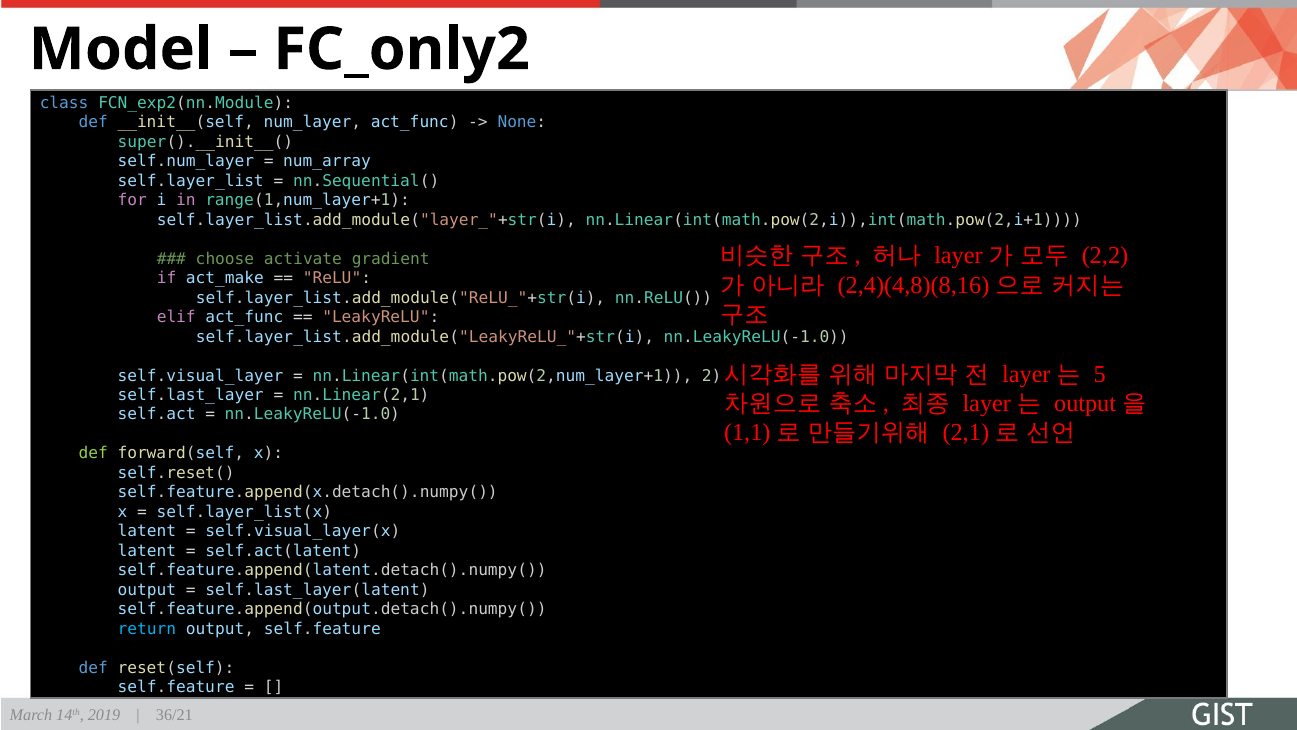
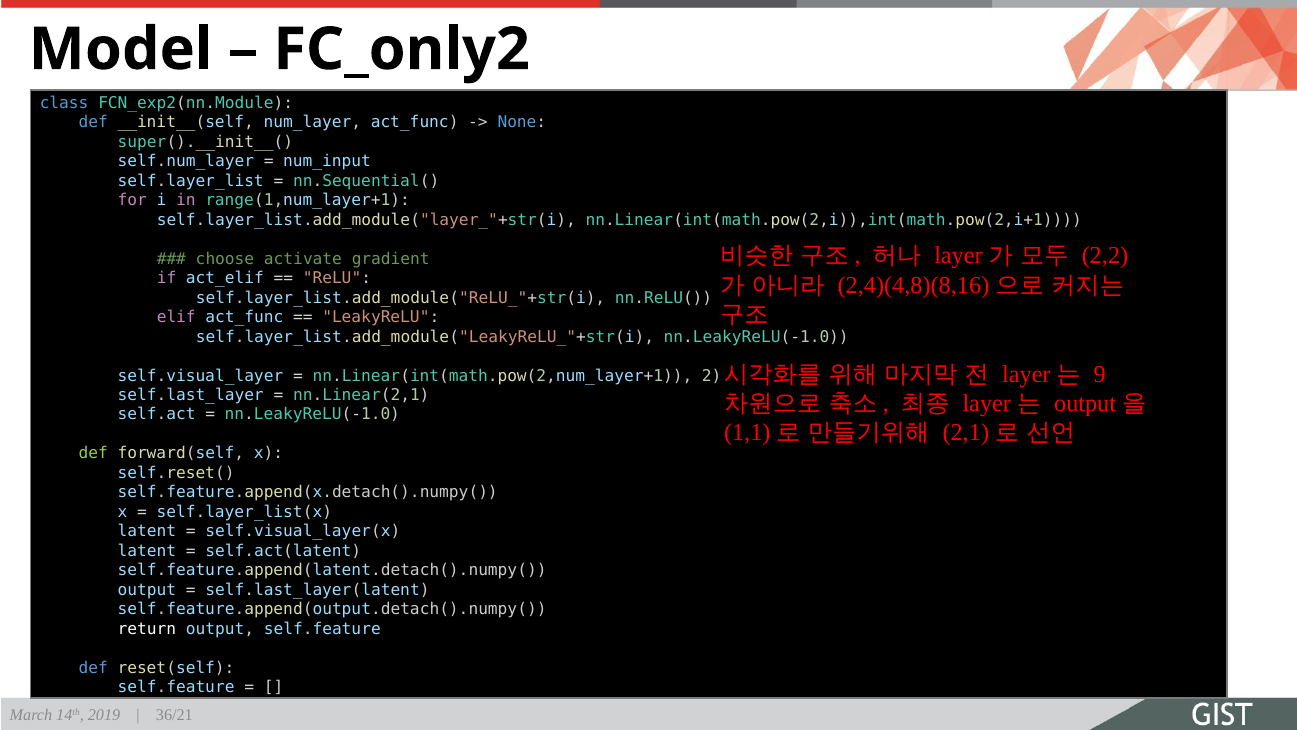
num_array: num_array -> num_input (327, 161)
act_make: act_make -> act_elif (225, 278)
5: 5 -> 9 (1100, 374)
return colour: light blue -> white (147, 628)
